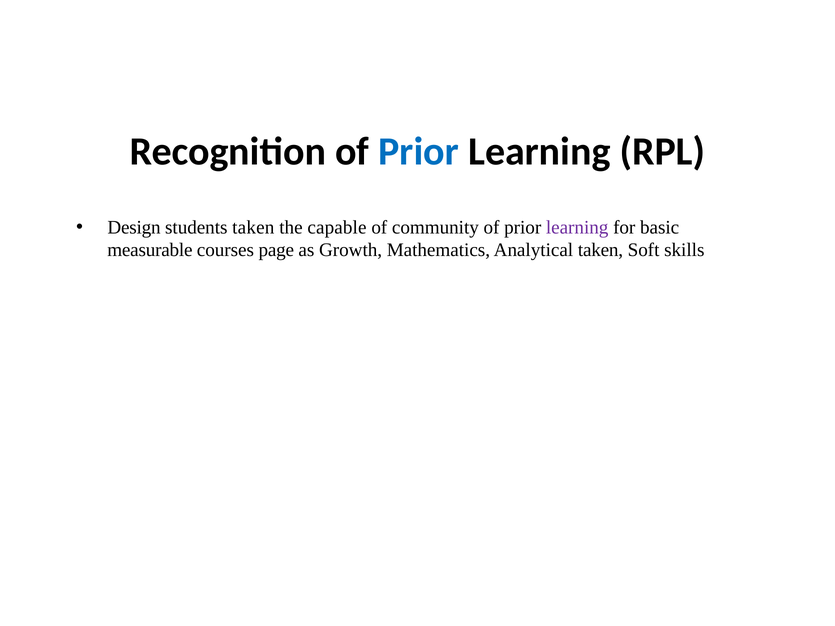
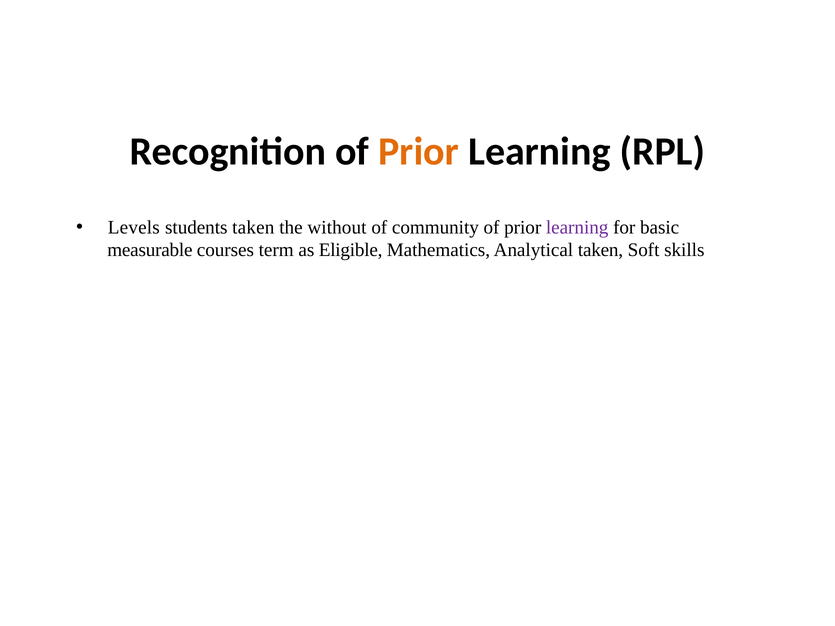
Prior colour: blue -> orange (419, 151)
Design: Design -> Levels (134, 227)
capable: capable -> without (337, 227)
page: page -> term (276, 250)
Growth: Growth -> Eligible (351, 250)
